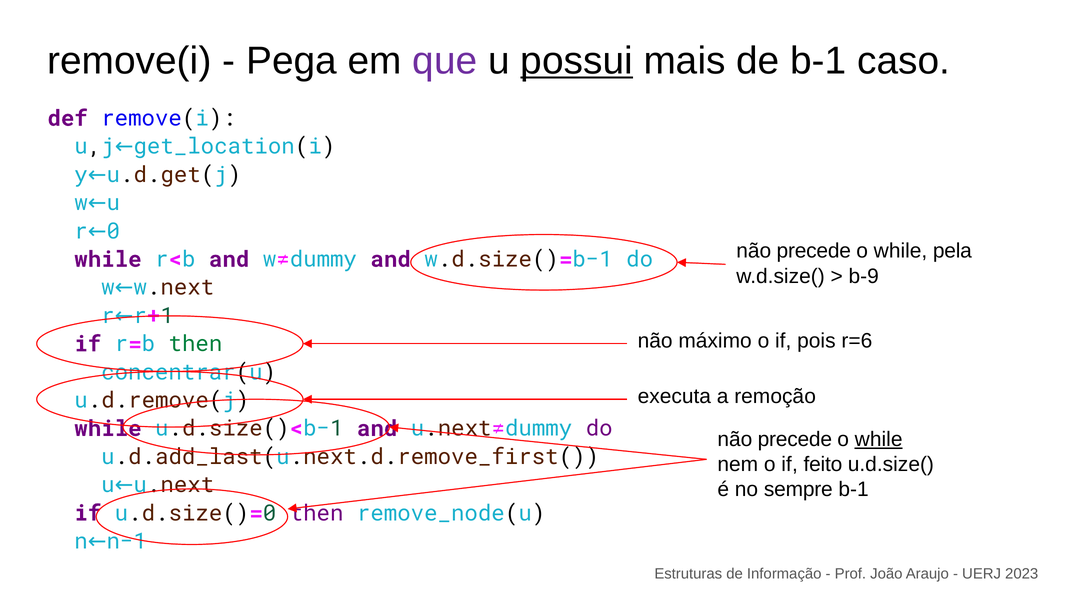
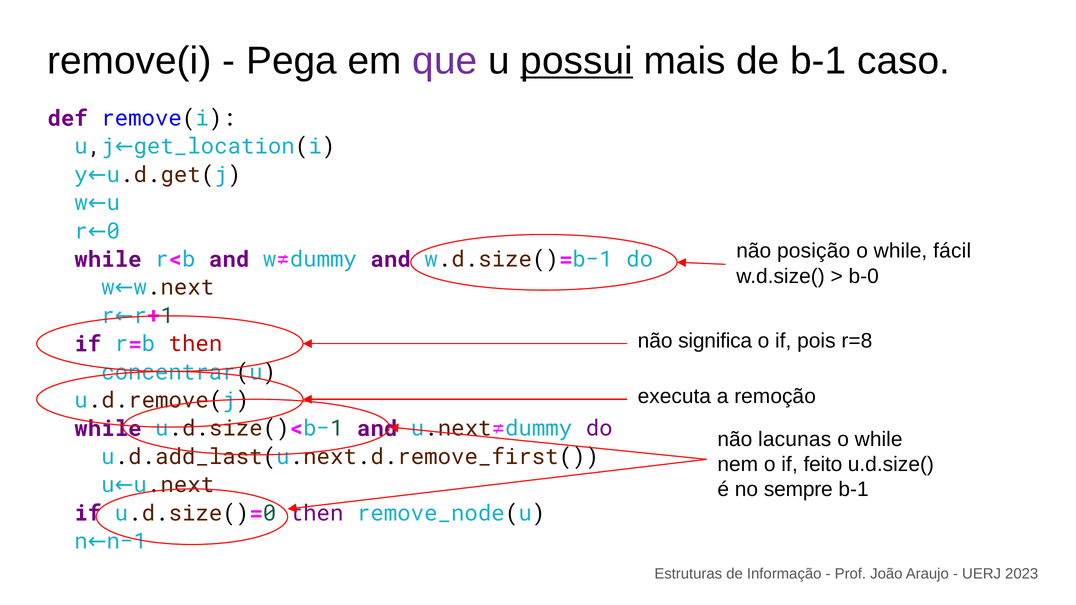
precede: precede -> posição (814, 251)
pela: pela -> fácil (952, 251)
b-9: b-9 -> b-0 (864, 276)
máximo: máximo -> significa (715, 341)
r=6: r=6 -> r=8 (857, 341)
then colour: green -> red (195, 344)
precede: precede -> lacunas (795, 439)
while underline: present -> none (879, 439)
